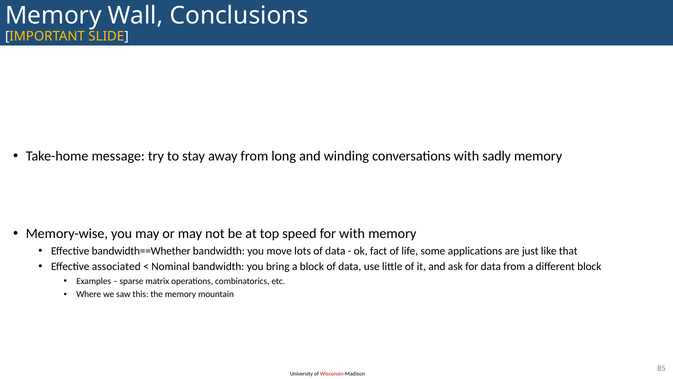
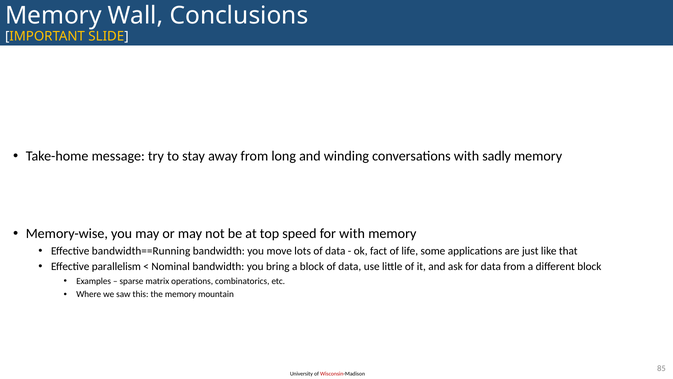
bandwidth==Whether: bandwidth==Whether -> bandwidth==Running (141, 251)
associated: associated -> parallelism (116, 266)
